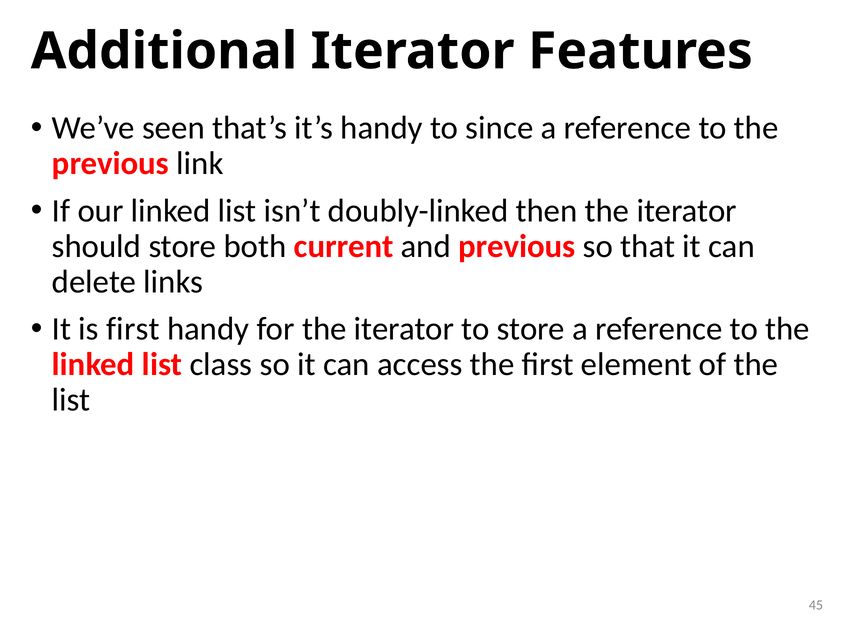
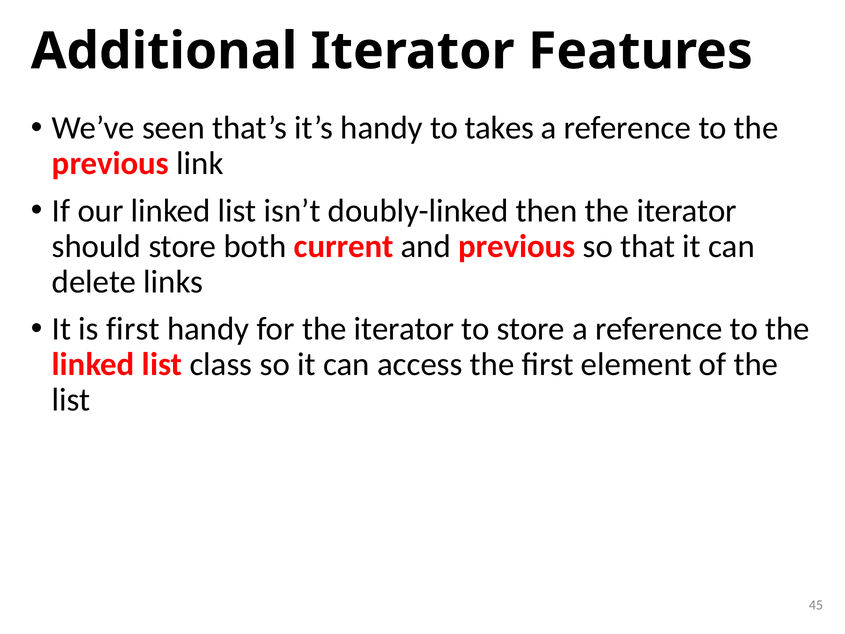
since: since -> takes (500, 128)
